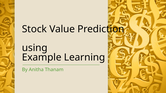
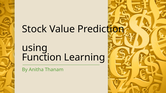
Example: Example -> Function (42, 58)
